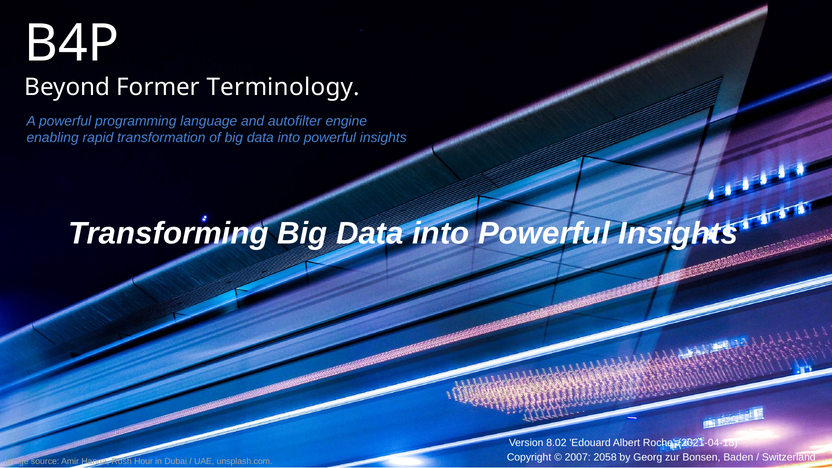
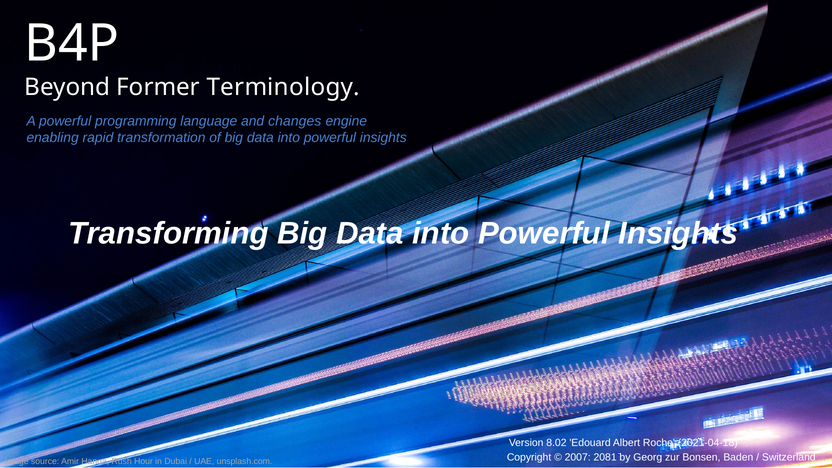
autofilter: autofilter -> changes (295, 121)
2058: 2058 -> 2081 (605, 457)
